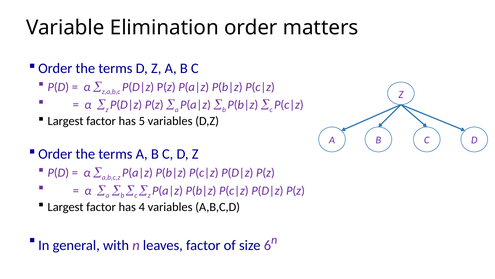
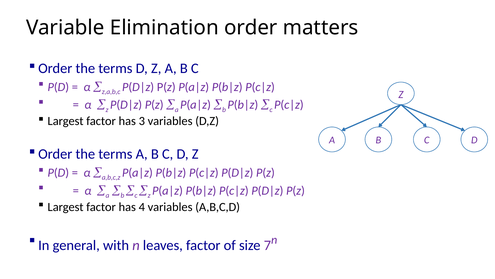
5: 5 -> 3 (142, 121)
6: 6 -> 7 (267, 245)
